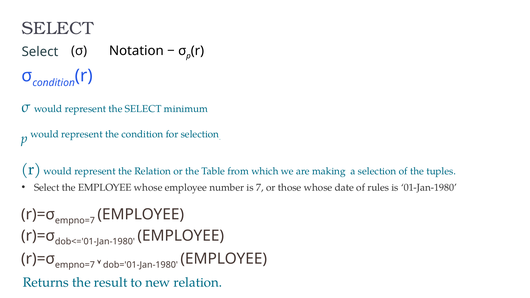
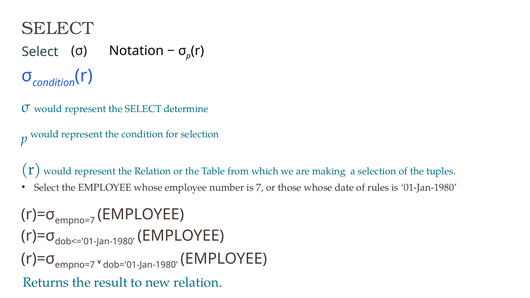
minimum: minimum -> determine (186, 109)
